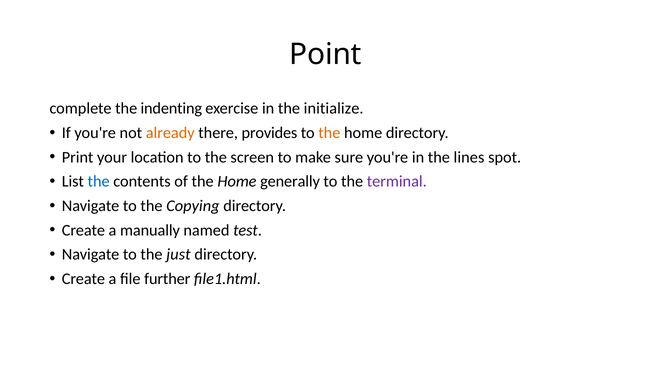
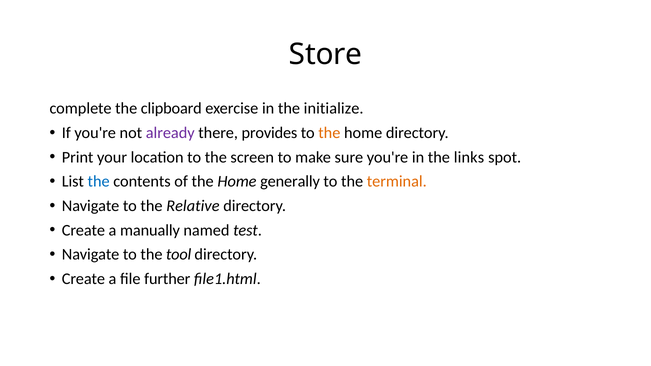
Point: Point -> Store (326, 55)
indenting: indenting -> clipboard (171, 109)
already colour: orange -> purple (170, 133)
lines: lines -> links (469, 157)
terminal colour: purple -> orange (397, 182)
Copying: Copying -> Relative (193, 206)
just: just -> tool (179, 255)
